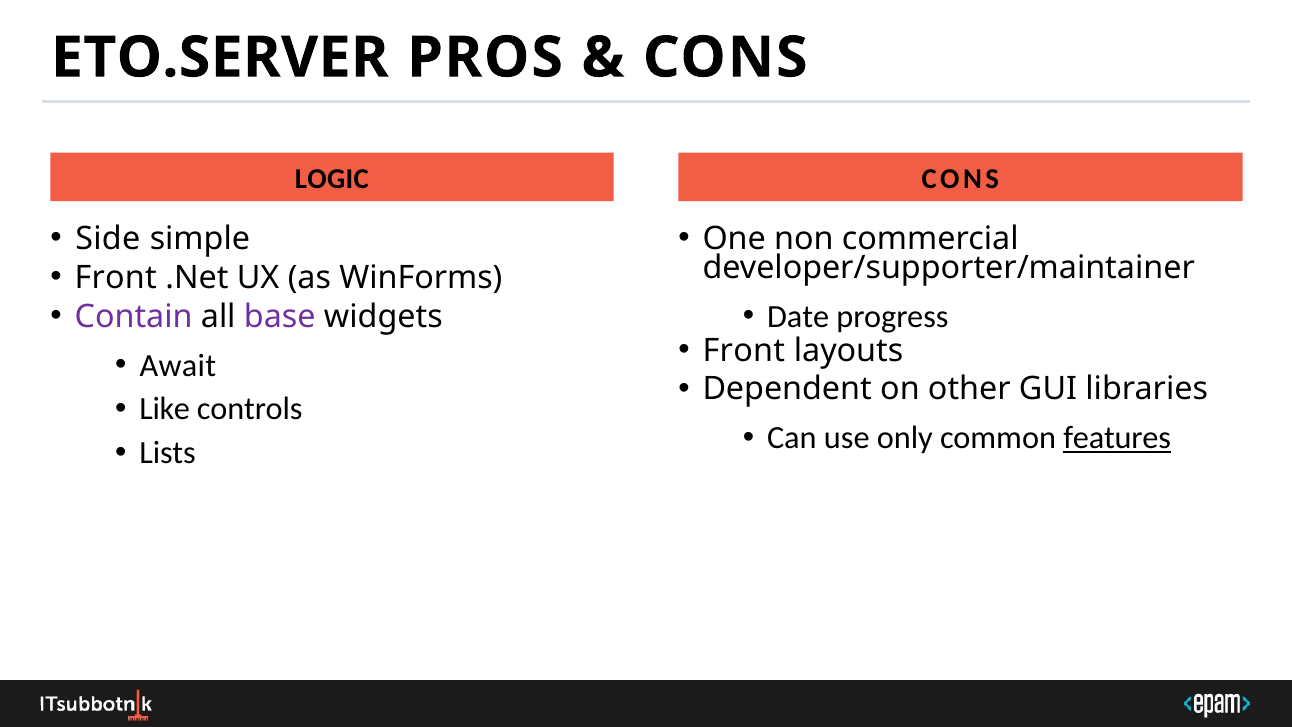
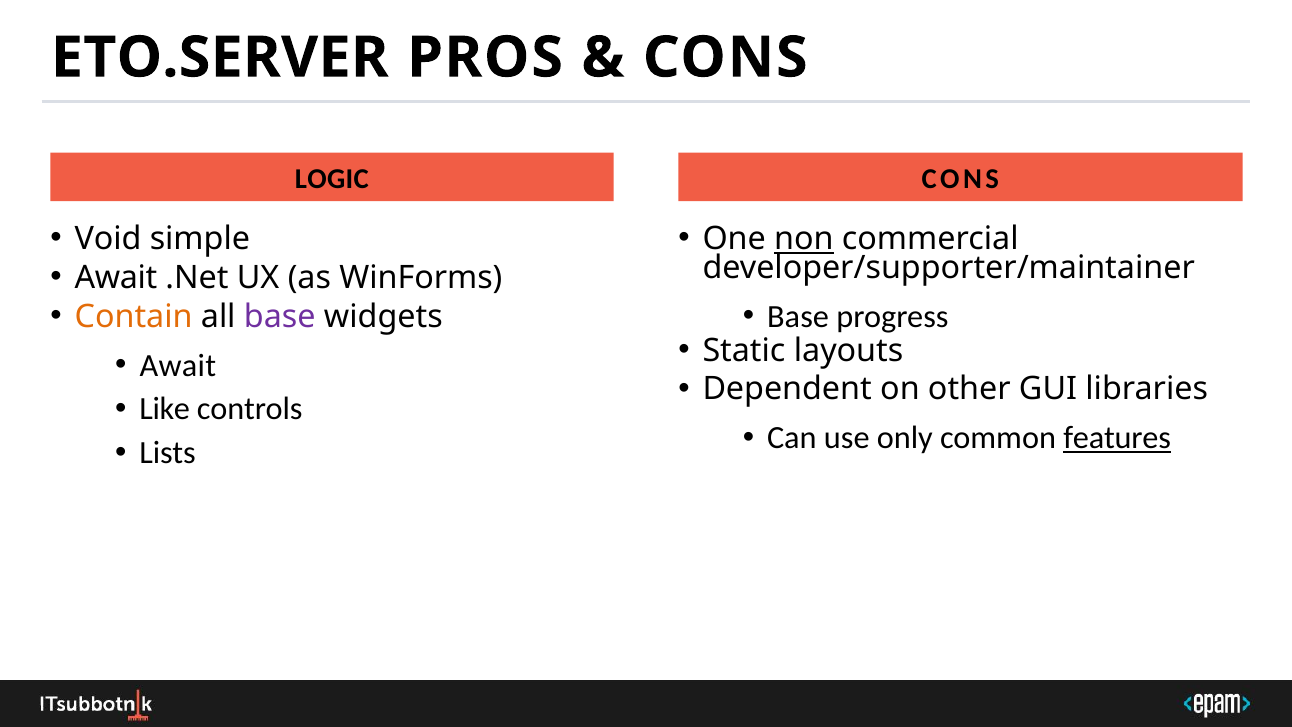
Side: Side -> Void (108, 239)
non underline: none -> present (804, 239)
Front: Front -> Await (116, 278)
Contain colour: purple -> orange (134, 317)
Date: Date -> Base (798, 316)
Front: Front -> Static (744, 350)
